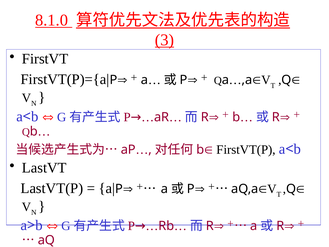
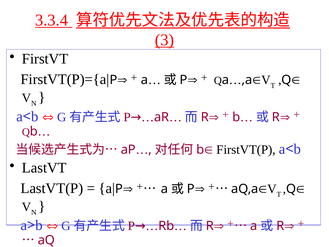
8.1.0: 8.1.0 -> 3.3.4 (52, 20)
